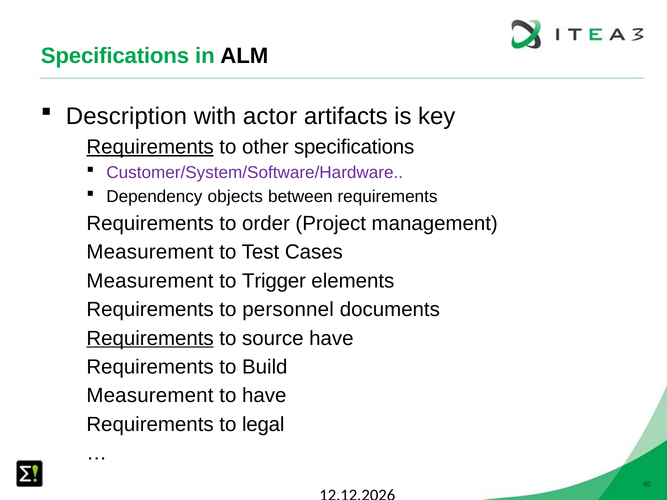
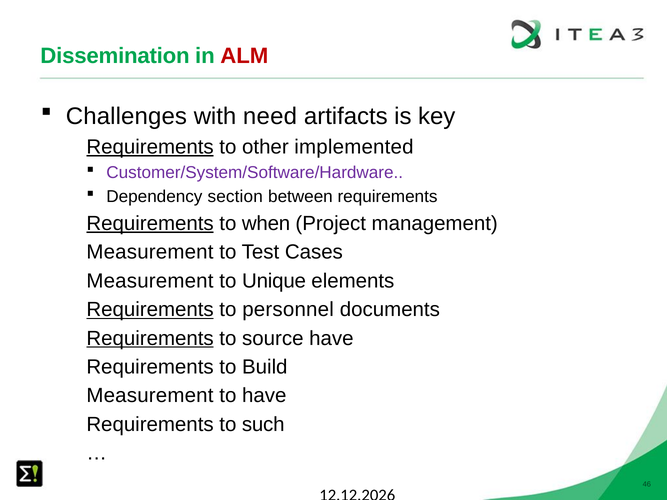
Specifications: Specifications -> Dissemination (115, 56)
ALM colour: black -> red (244, 56)
Description: Description -> Challenges (126, 117)
actor: actor -> need (270, 117)
other specifications: specifications -> implemented (354, 147)
objects: objects -> section (235, 197)
Requirements underline: none -> present (150, 224)
order: order -> when (266, 224)
Trigger: Trigger -> Unique (274, 281)
Requirements underline: none -> present (150, 310)
legal: legal -> such (263, 425)
